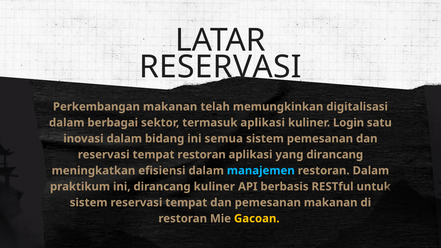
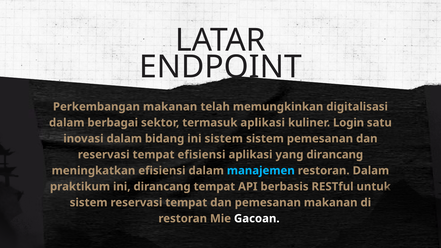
RESERVASI: RESERVASI -> ENDPOINT (220, 67)
ini semua: semua -> sistem (224, 139)
restoran: restoran -> efisiensi (201, 155)
kuliner: kuliner -> tempat (214, 187)
Gacoan colour: yellow -> white (257, 219)
